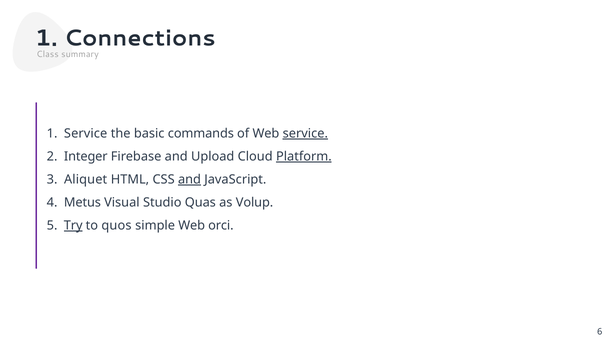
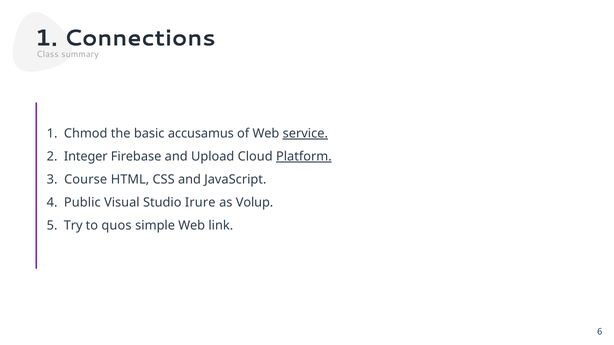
1 Service: Service -> Chmod (86, 134)
commands: commands -> accusamus (201, 134)
Aliquet: Aliquet -> Course (86, 180)
and underline: present -> none (189, 180)
Metus: Metus -> Public (82, 203)
Quas: Quas -> Irure (200, 203)
Try underline: present -> none (73, 226)
orci: orci -> link (221, 226)
